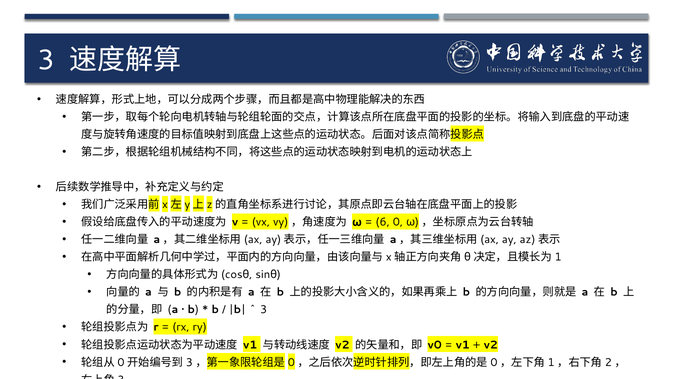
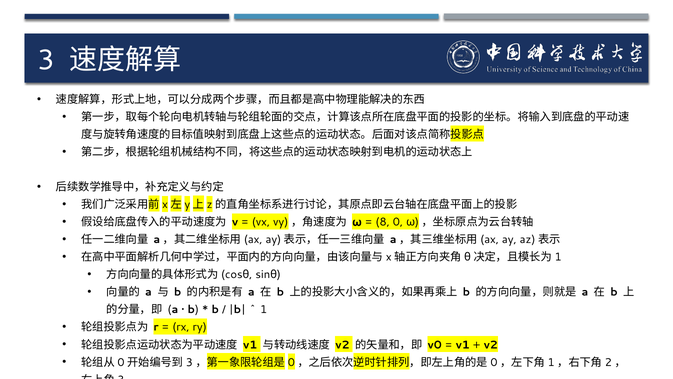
6: 6 -> 8 (383, 222)
3: 3 -> 1 (264, 309)
